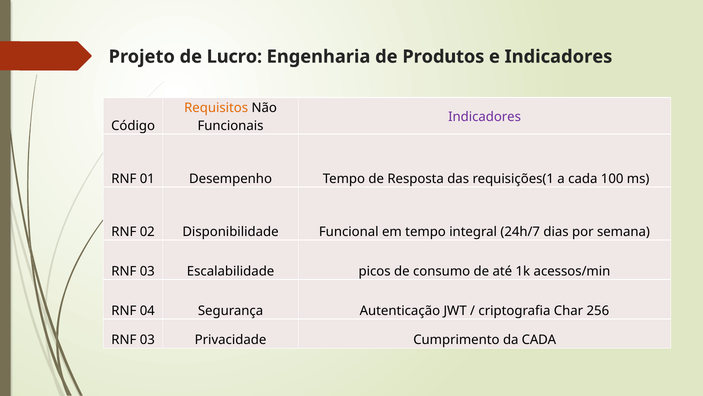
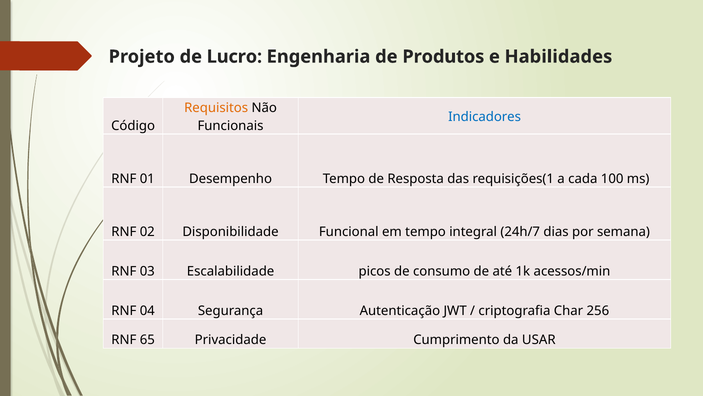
e Indicadores: Indicadores -> Habilidades (558, 57)
Indicadores colour: purple -> blue (485, 117)
03: 03 -> 65 (147, 340)
da CADA: CADA -> USAR (539, 340)
